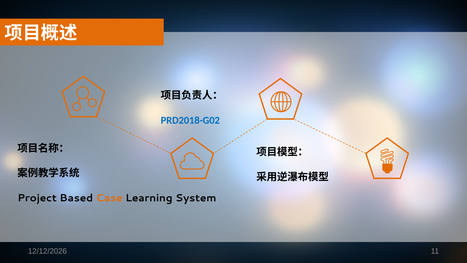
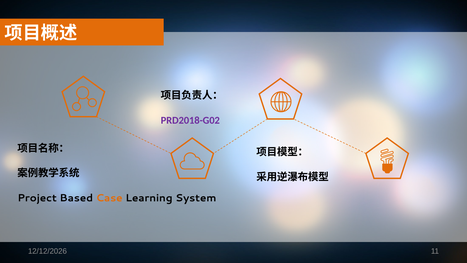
PRD2018-G02 colour: blue -> purple (190, 120)
